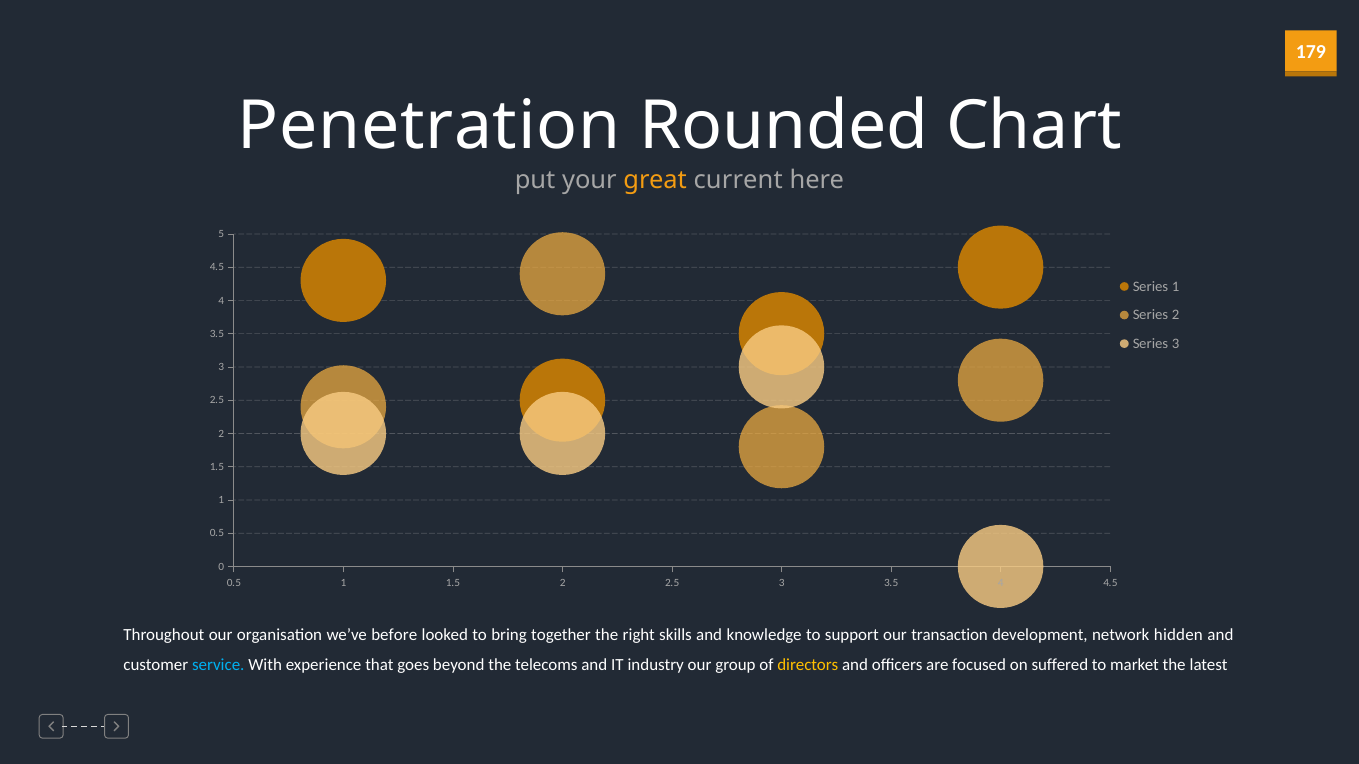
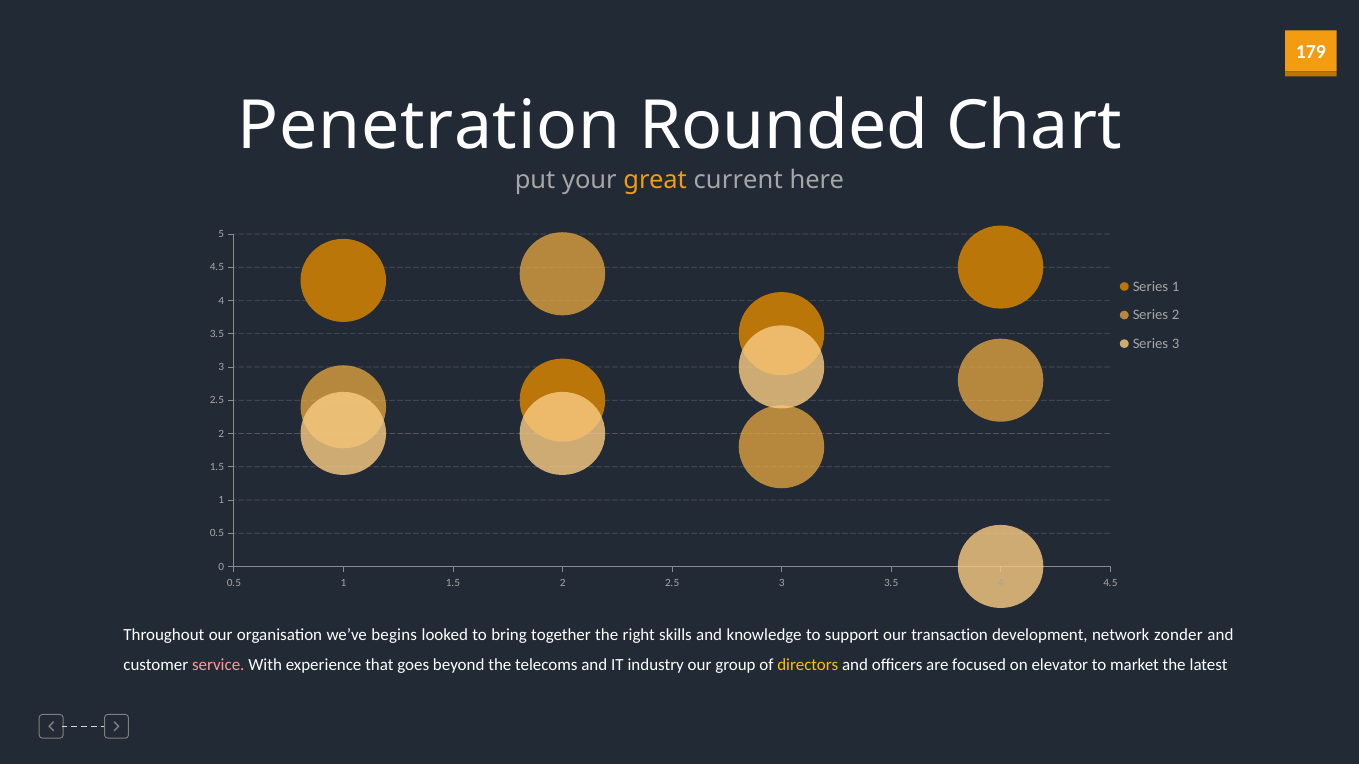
before: before -> begins (394, 635)
hidden: hidden -> zonder (1178, 635)
service colour: light blue -> pink (218, 665)
suffered: suffered -> elevator (1060, 665)
